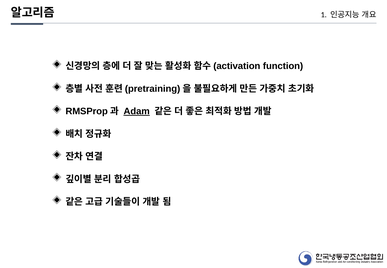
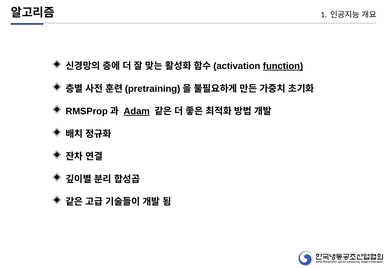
function underline: none -> present (283, 66)
